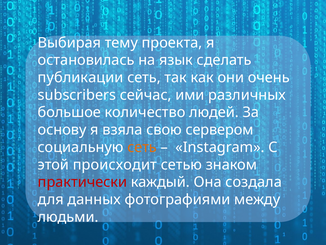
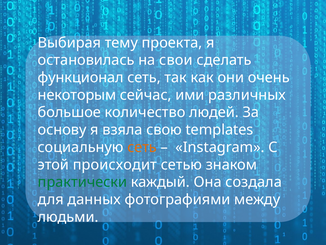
язык: язык -> свои (176, 60)
публикации: публикации -> функционал (81, 77)
subscribers: subscribers -> некоторым (77, 95)
сервером: сервером -> templates (219, 130)
практически colour: red -> green (82, 182)
